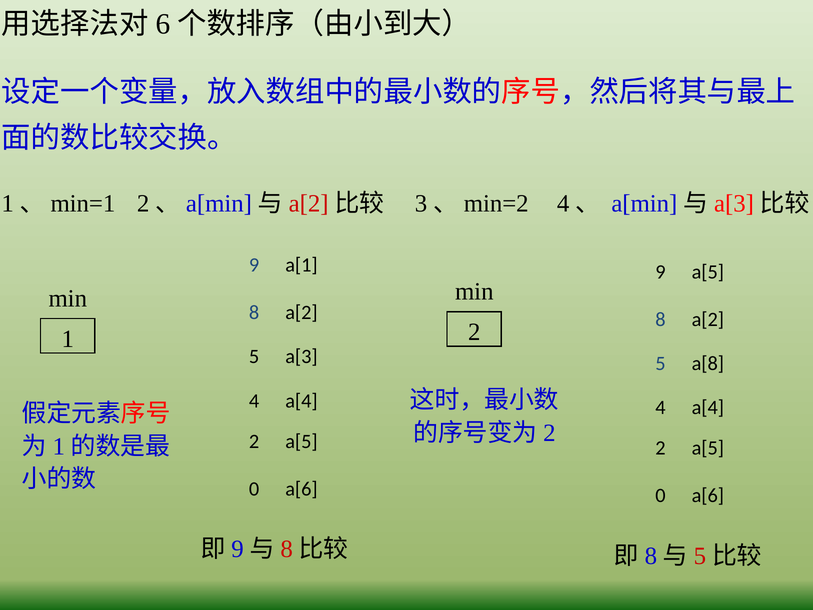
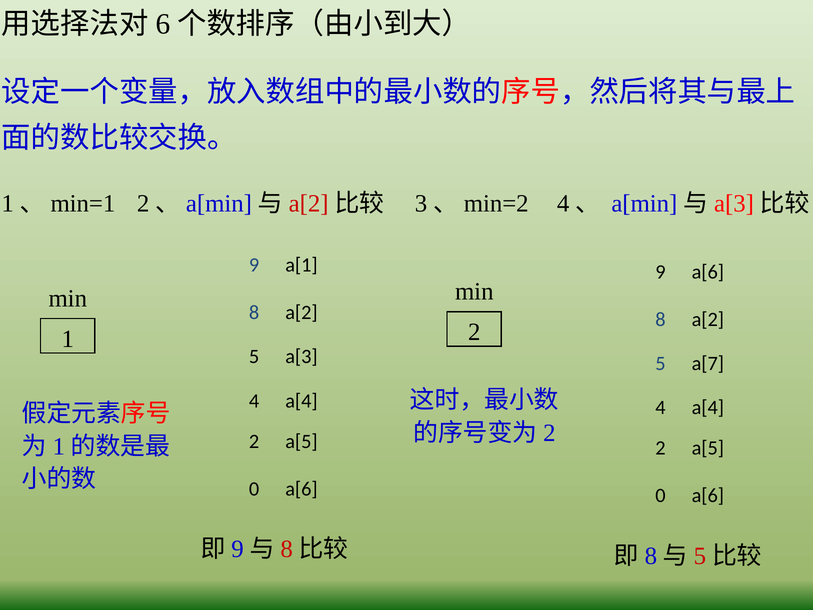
a[5: a[5 -> a[6 (708, 272)
a[8: a[8 -> a[7 (708, 363)
